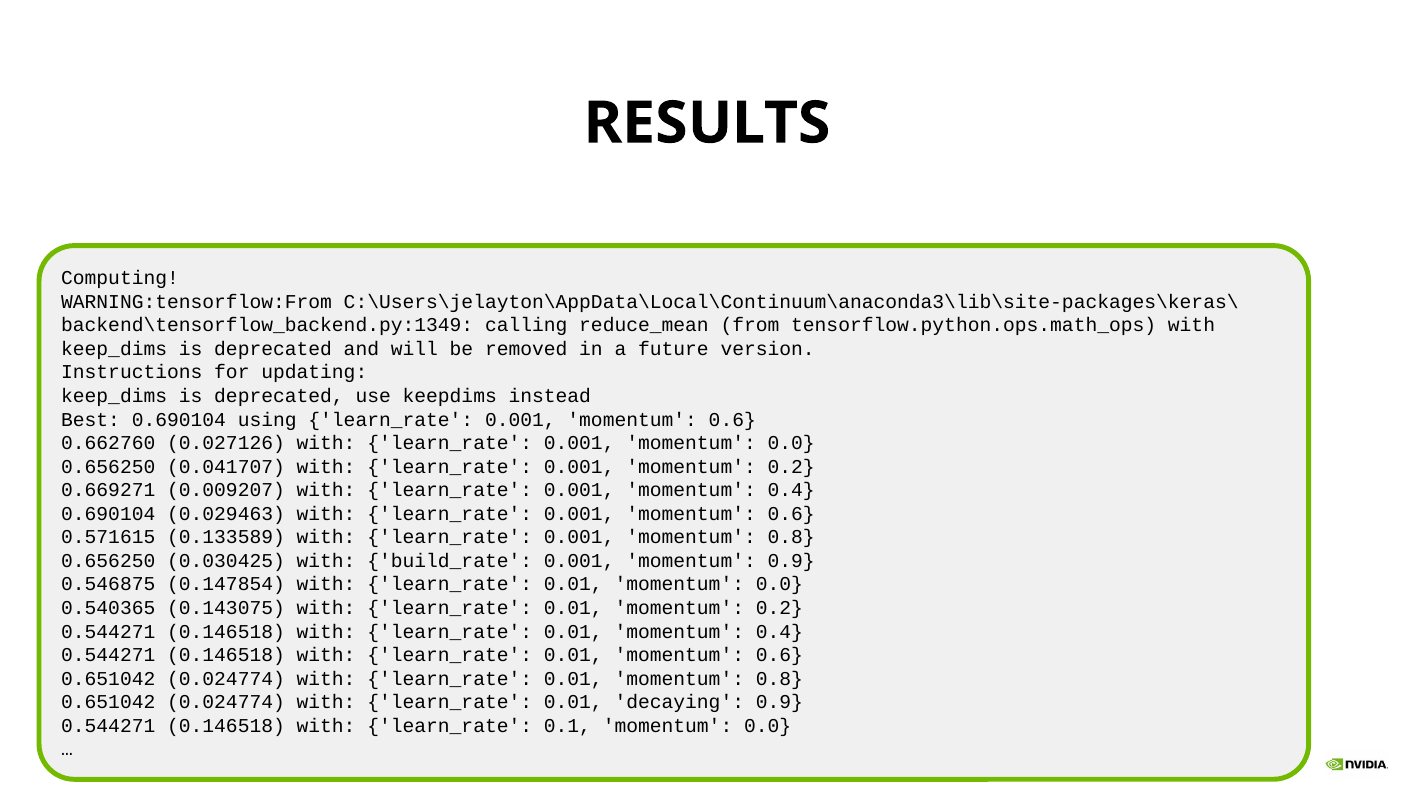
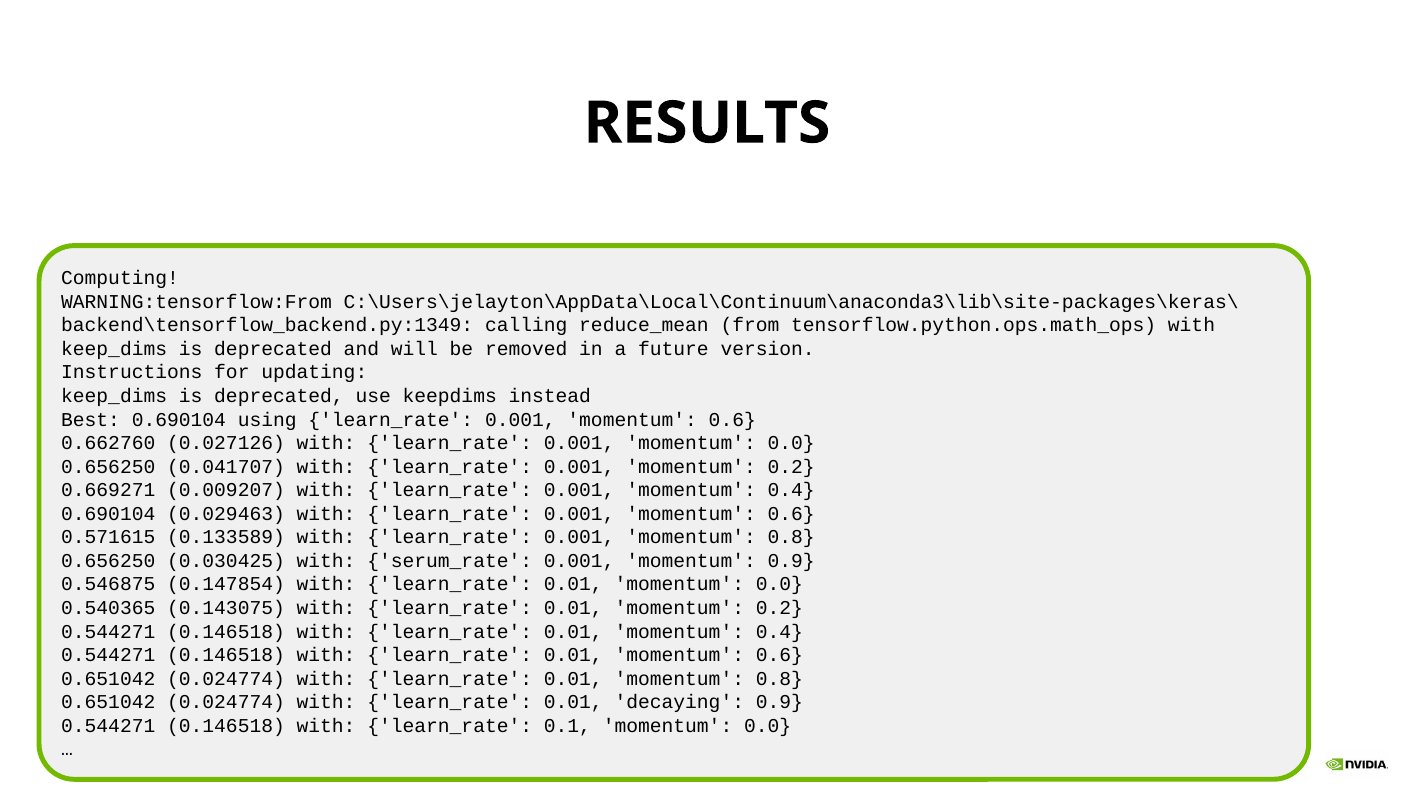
build_rate: build_rate -> serum_rate (450, 561)
